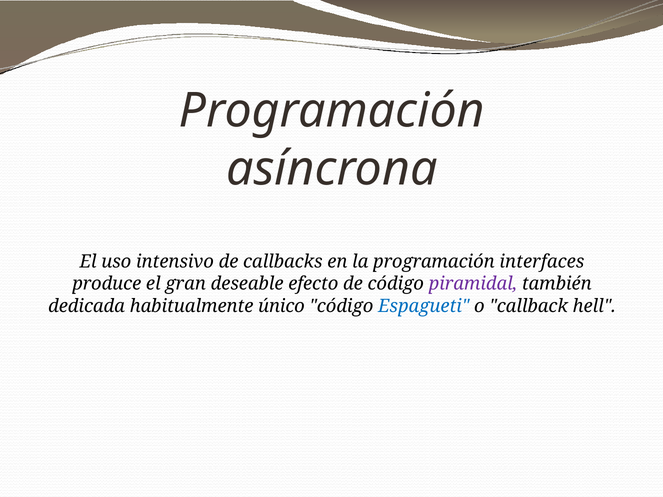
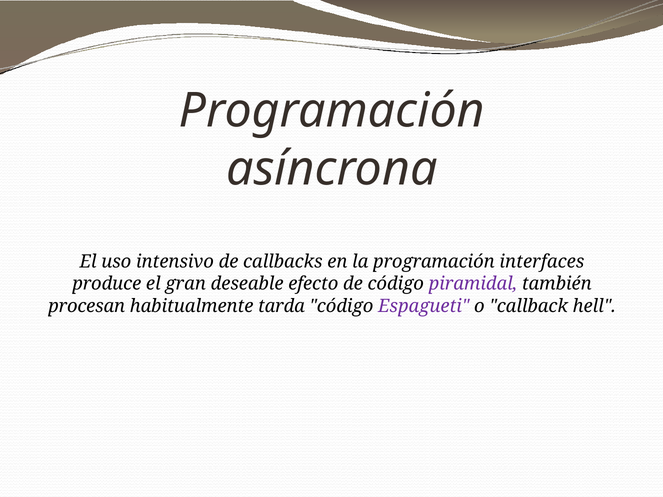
dedicada: dedicada -> procesan (87, 306)
único: único -> tarda (281, 306)
Espagueti colour: blue -> purple (424, 306)
